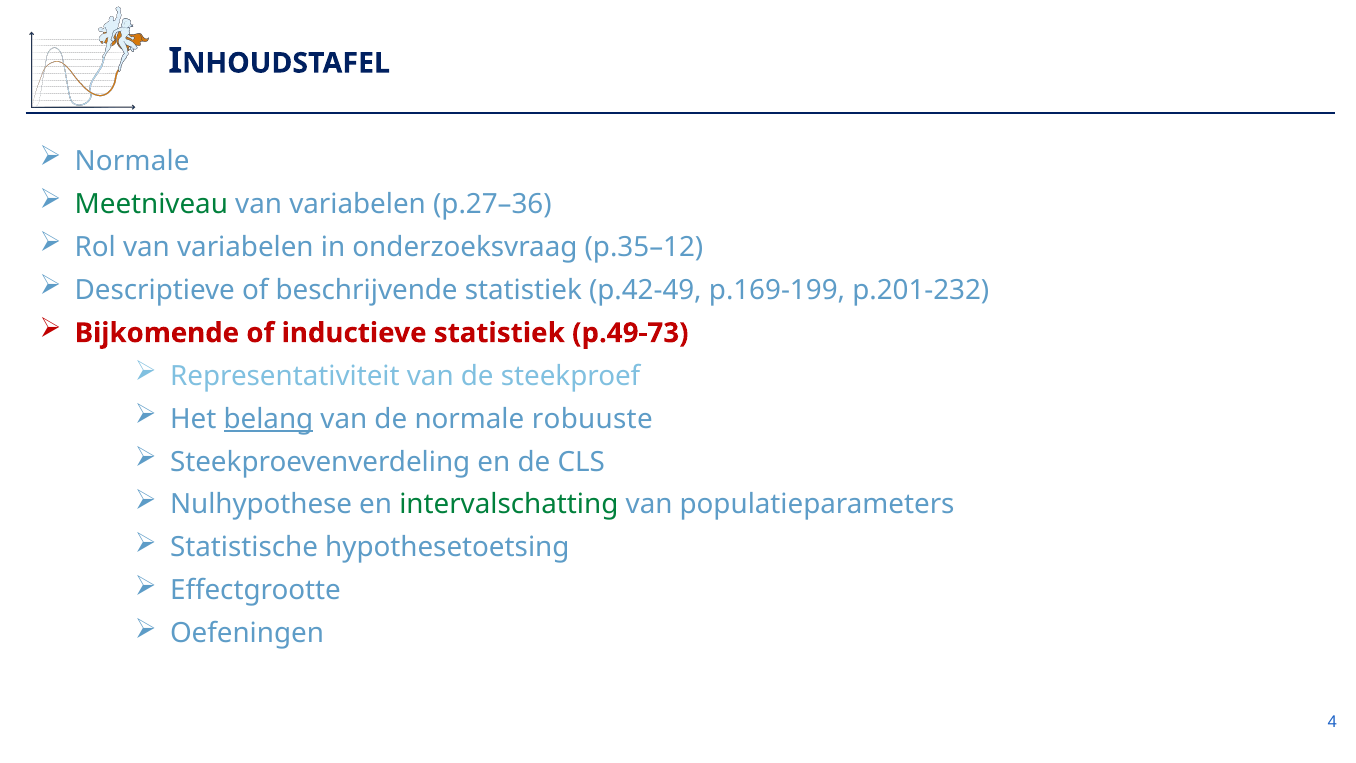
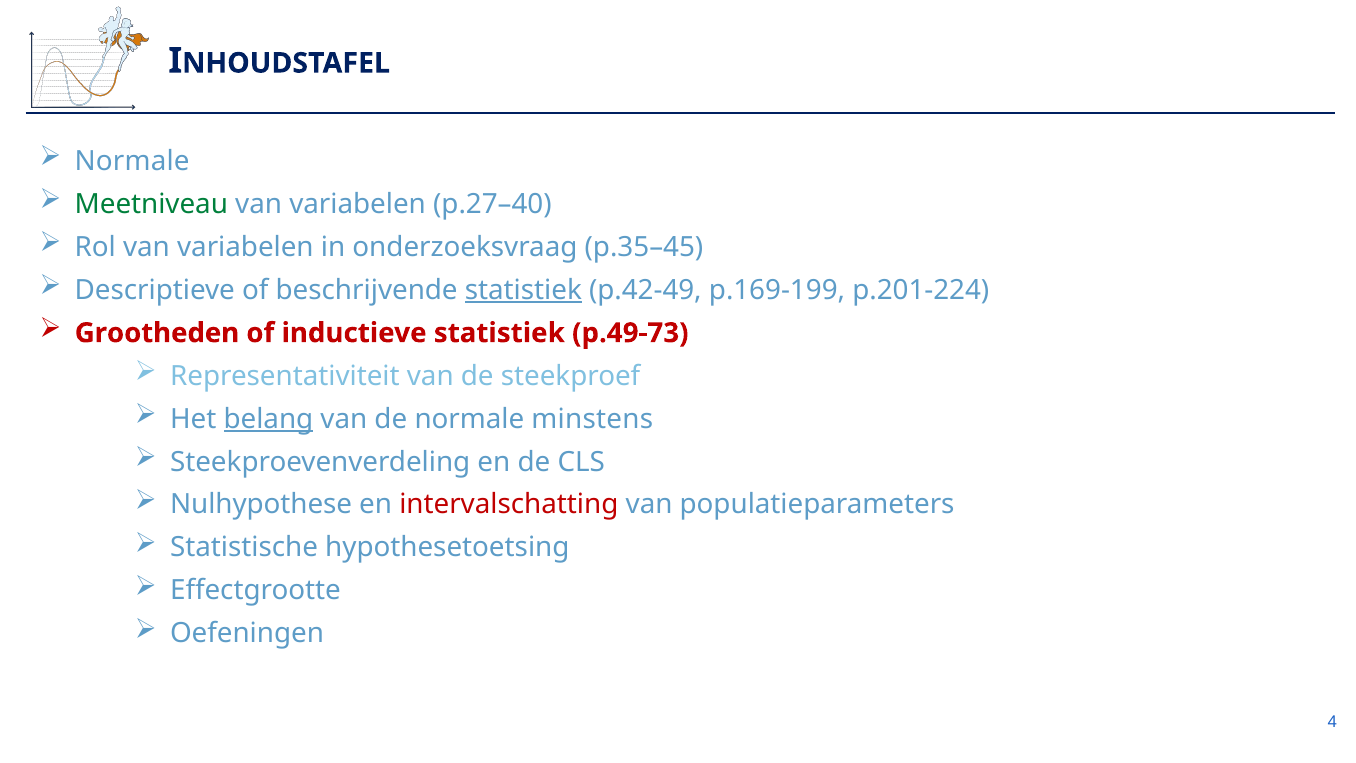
p.27–36: p.27–36 -> p.27–40 (492, 204)
p.35–12: p.35–12 -> p.35–45 (644, 247)
statistiek underline: none -> present (523, 290)
p.201-232: p.201-232 -> p.201-224 (921, 290)
Bijkomende: Bijkomende -> Grootheden (157, 333)
robuuste: robuuste -> minstens (592, 419)
intervalschatting colour: green -> red (509, 505)
